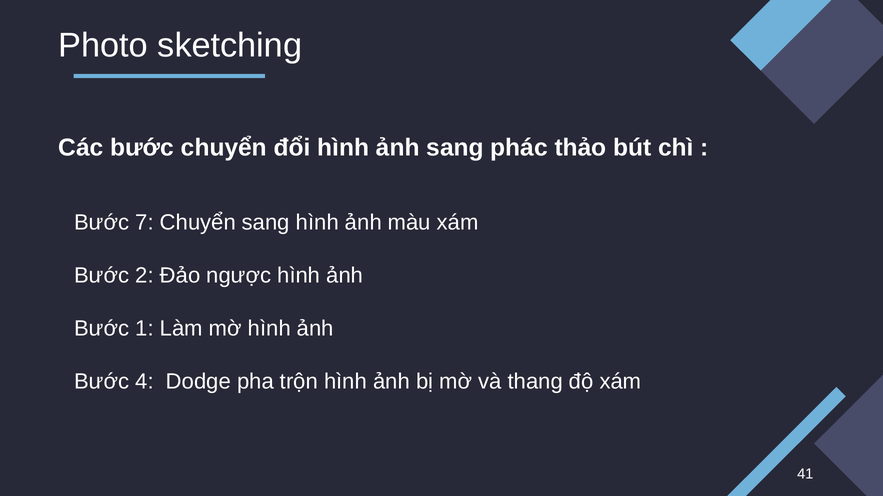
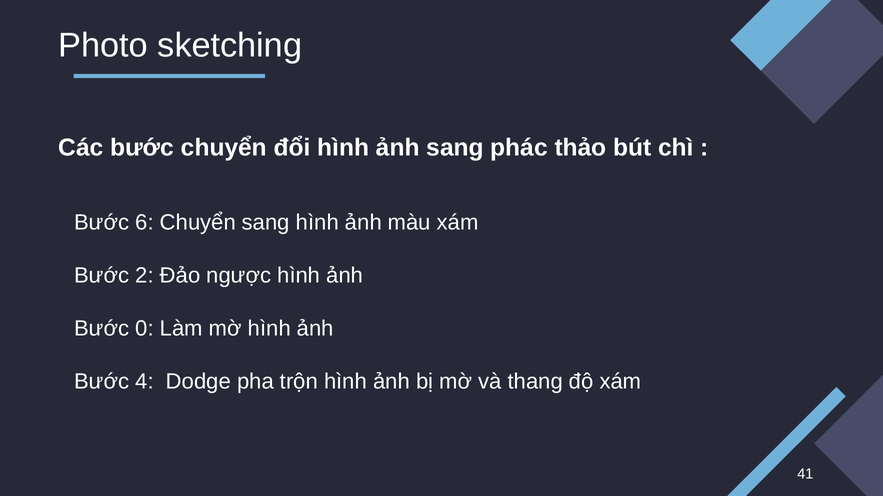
7: 7 -> 6 (144, 223)
1: 1 -> 0 (144, 329)
